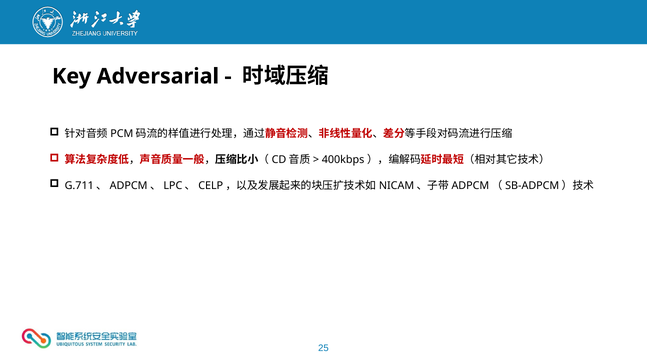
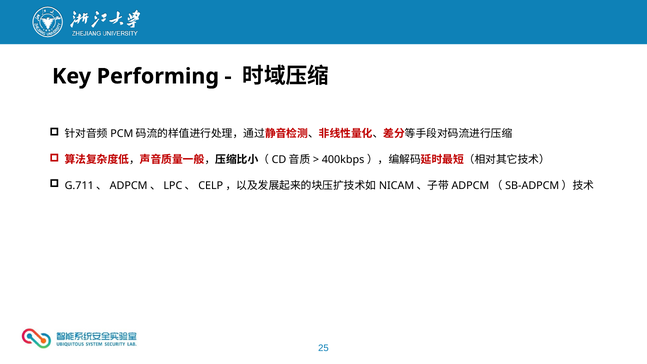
Adversarial: Adversarial -> Performing (158, 76)
